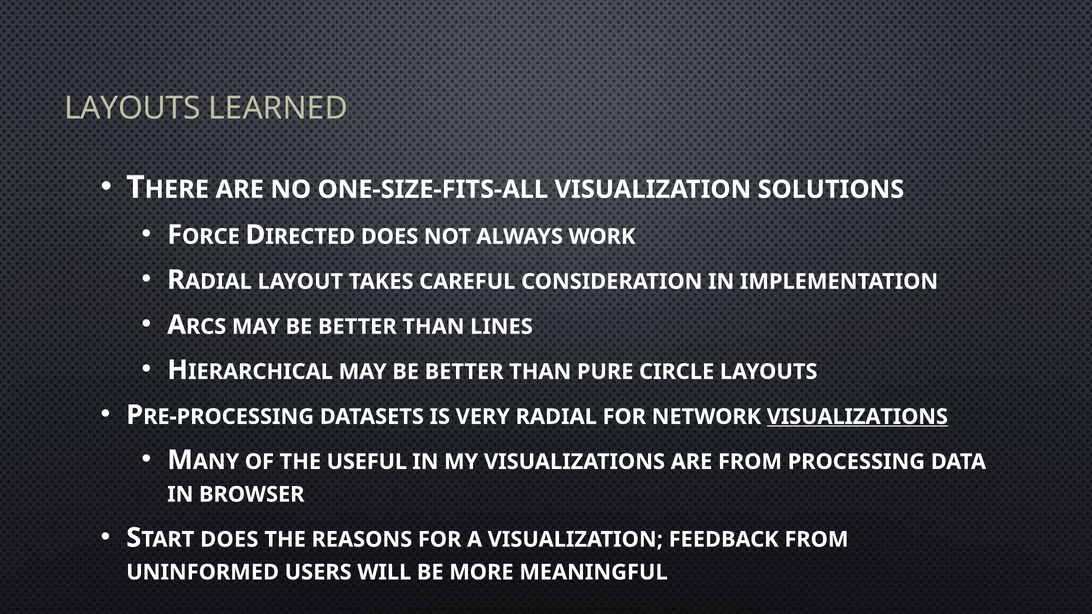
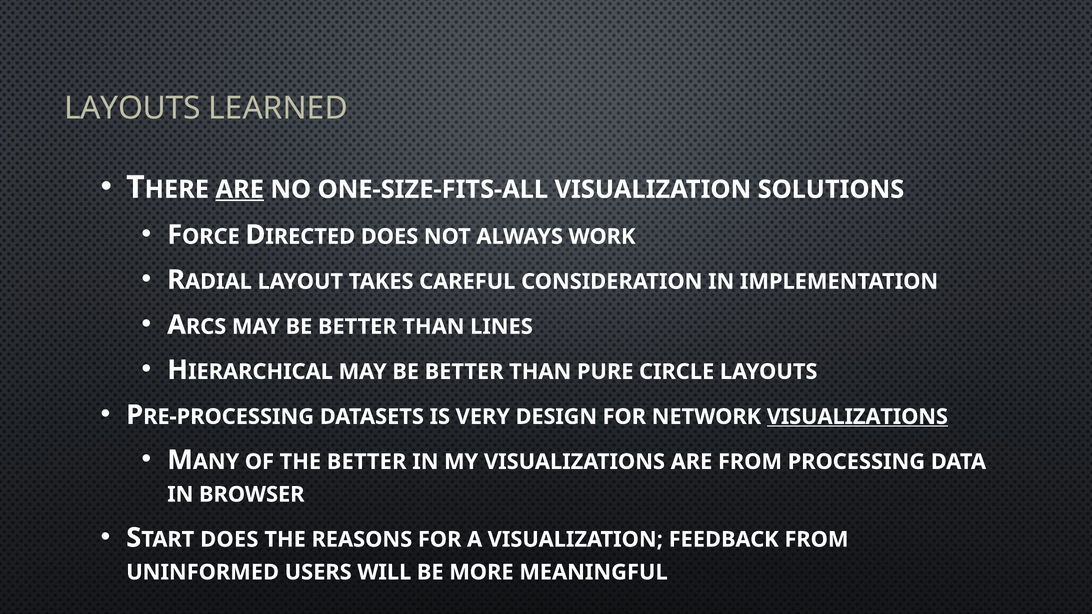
ARE underline: none -> present (240, 190)
RADIAL: RADIAL -> DESIGN (556, 417)
THE USEFUL: USEFUL -> BETTER (367, 462)
